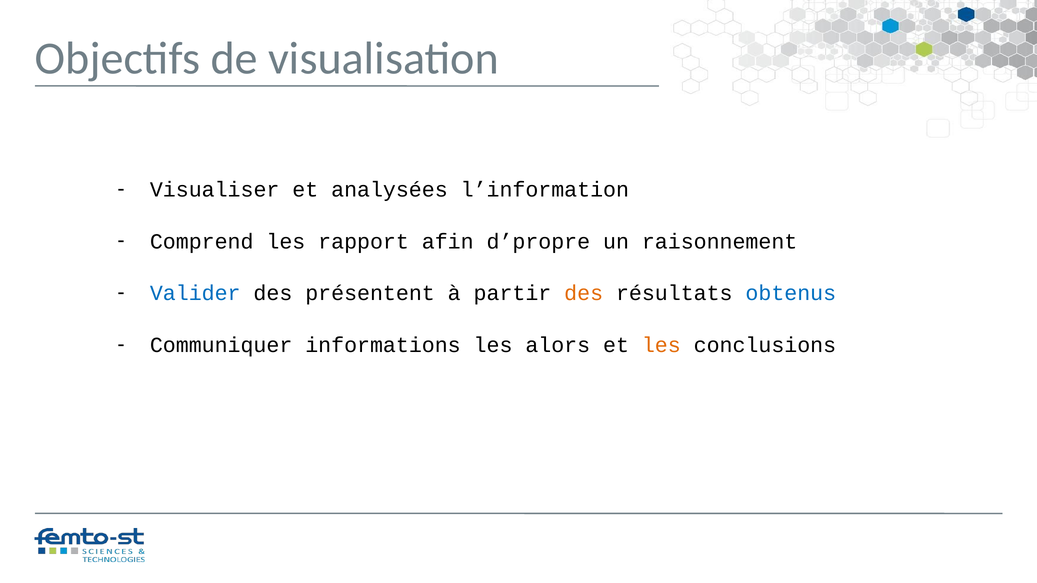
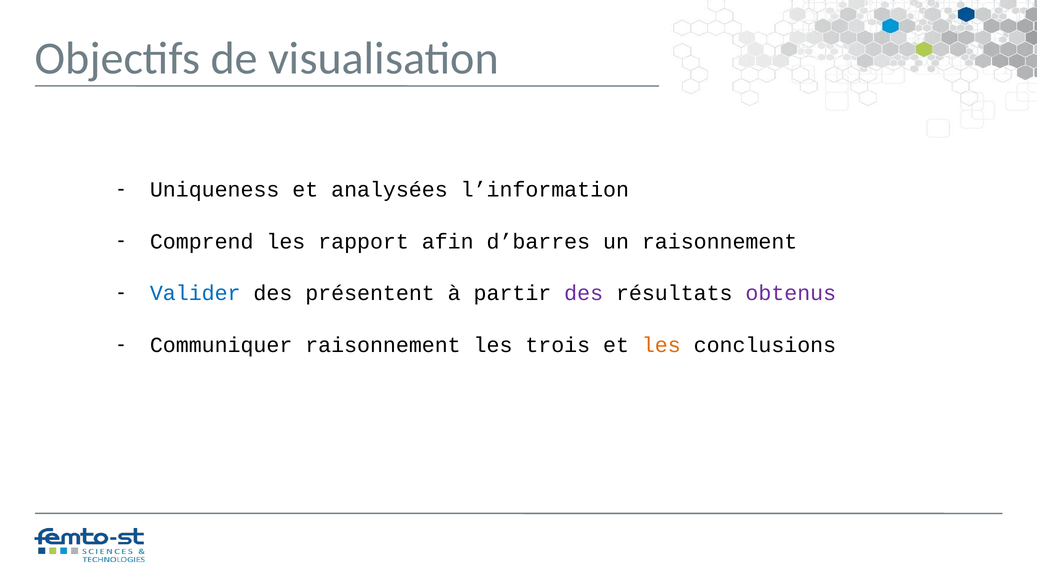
Visualiser: Visualiser -> Uniqueness (215, 190)
d’propre: d’propre -> d’barres (538, 242)
des colour: orange -> purple (584, 294)
obtenus colour: blue -> purple (791, 294)
Communiquer informations: informations -> raisonnement (383, 345)
alors: alors -> trois (558, 345)
